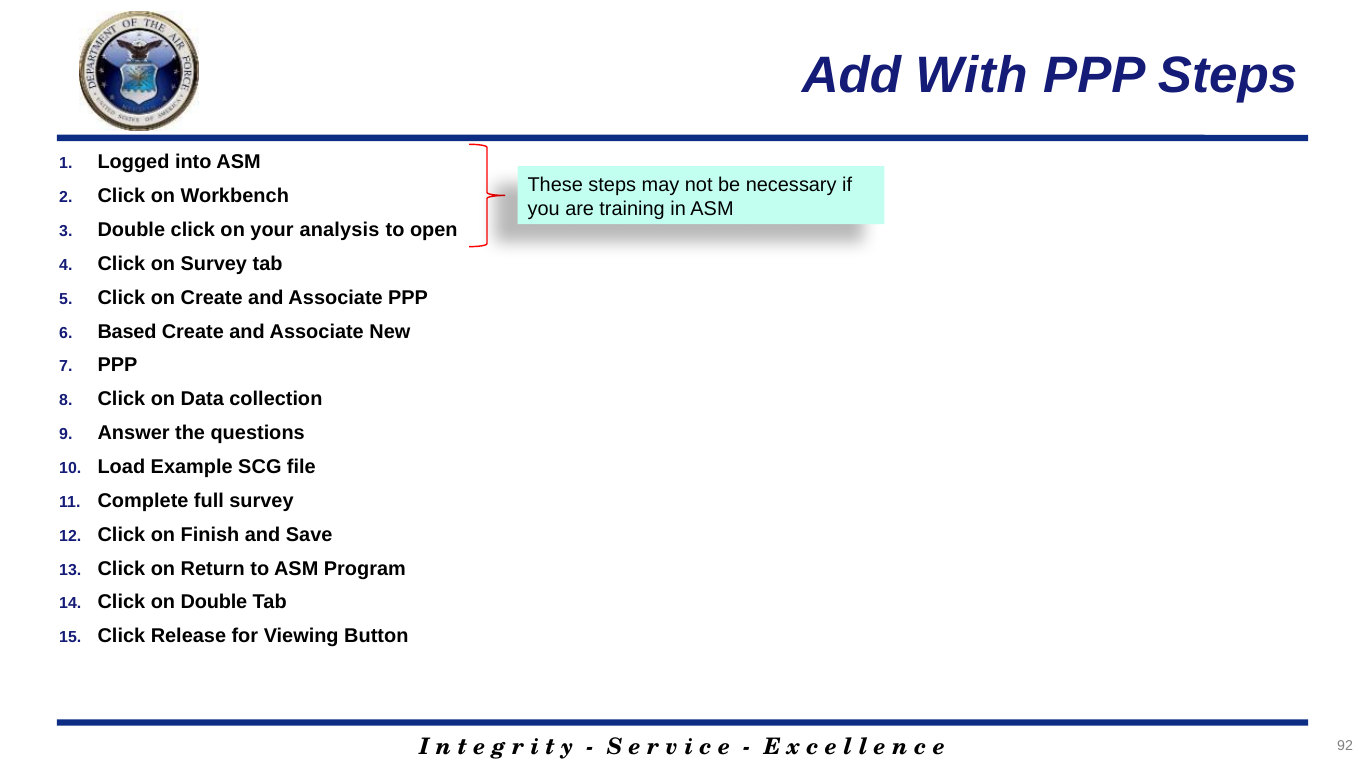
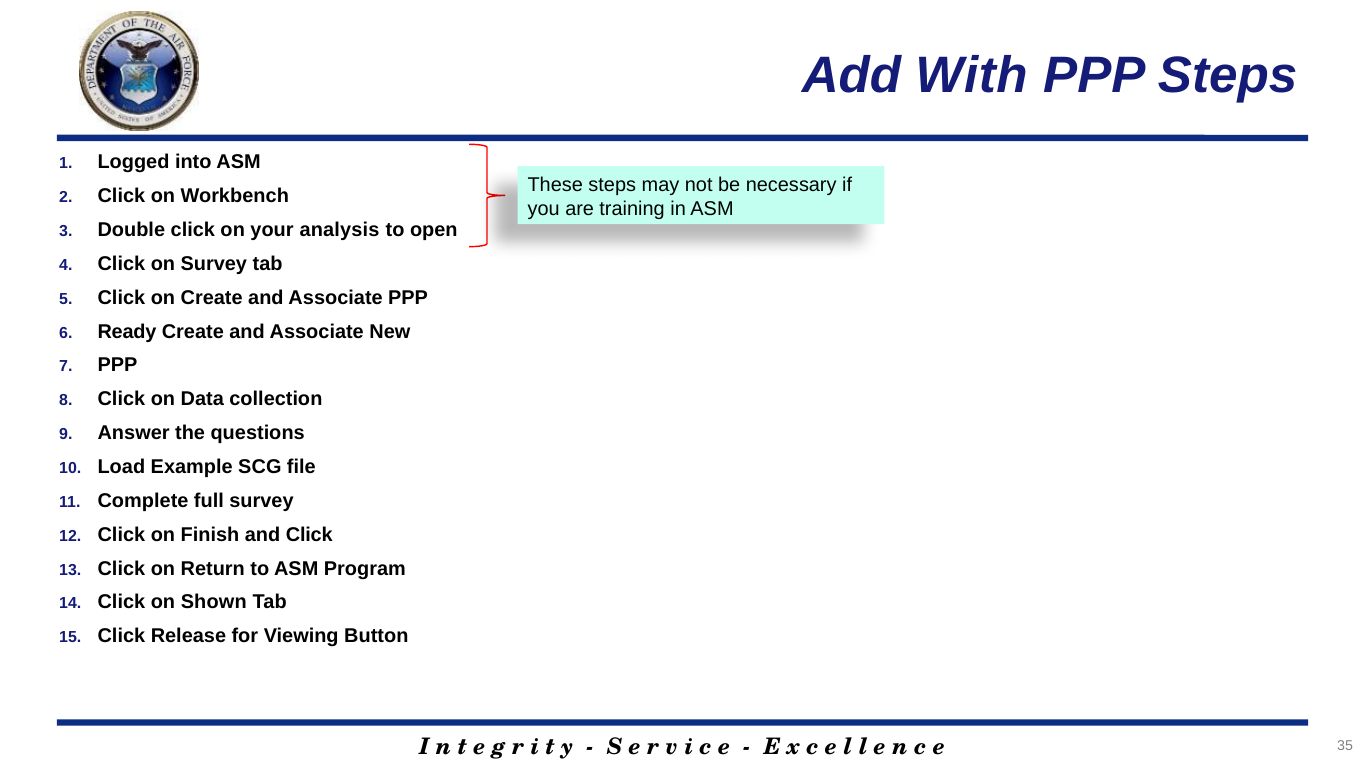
Based: Based -> Ready (127, 331)
and Save: Save -> Click (309, 535)
on Double: Double -> Shown (214, 602)
92: 92 -> 35 (1345, 745)
